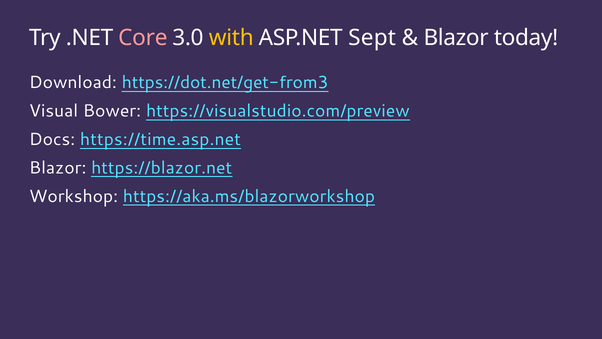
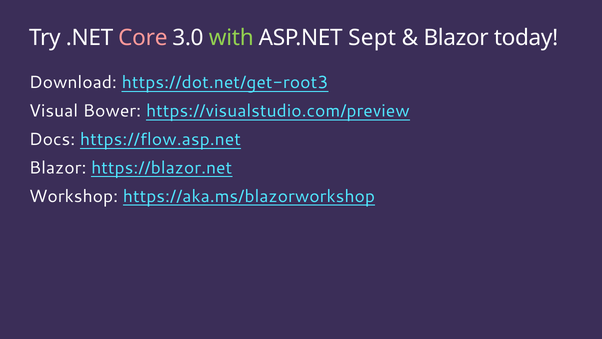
with colour: yellow -> light green (231, 38)
https://dot.net/get-from3: https://dot.net/get-from3 -> https://dot.net/get-root3 (225, 83)
https://time.asp.net: https://time.asp.net -> https://flow.asp.net (160, 139)
